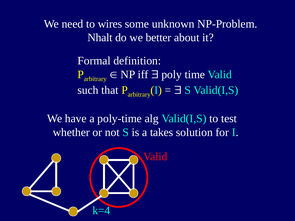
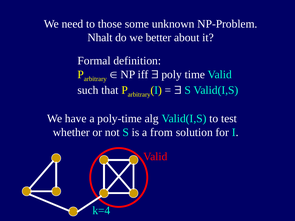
wires: wires -> those (110, 24)
takes: takes -> from (162, 133)
